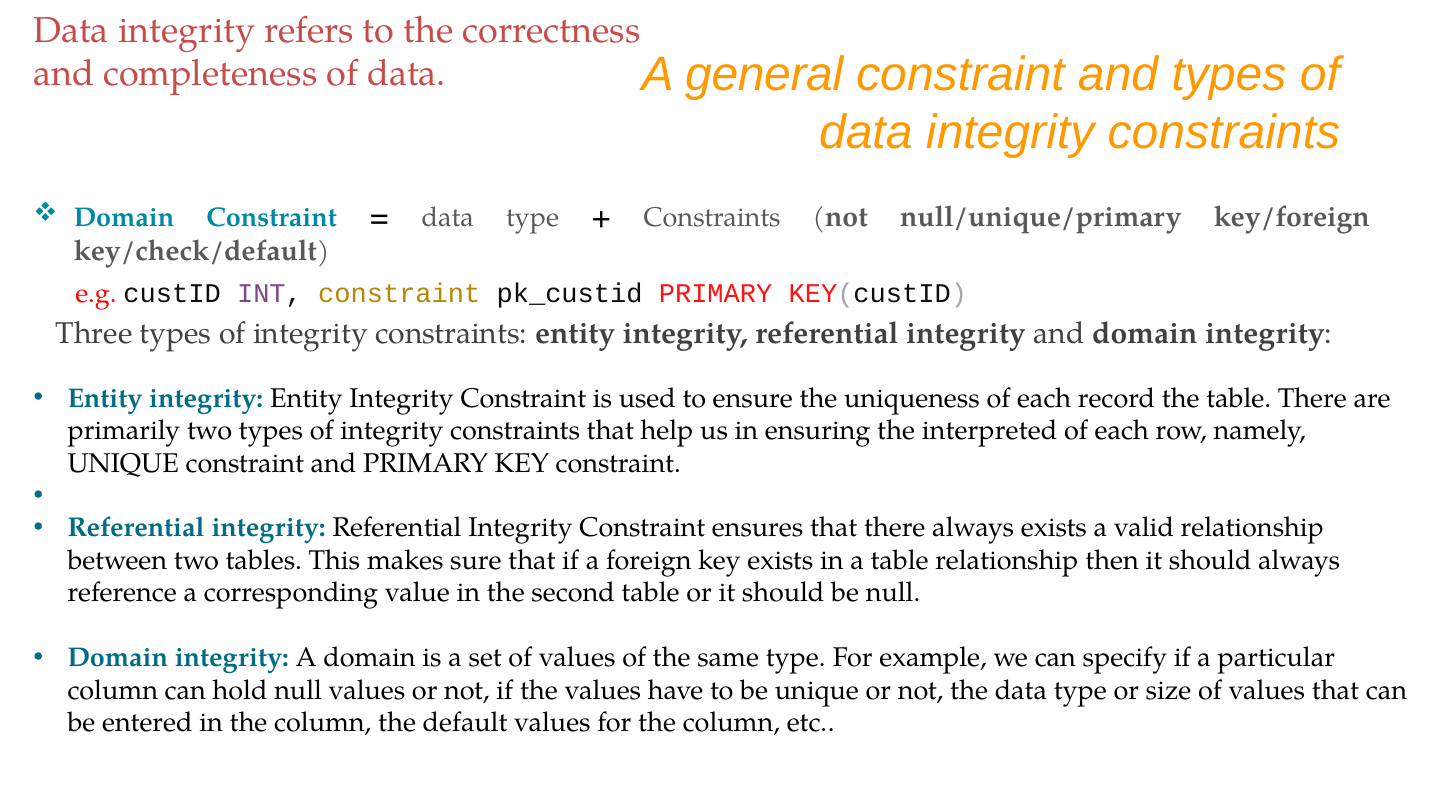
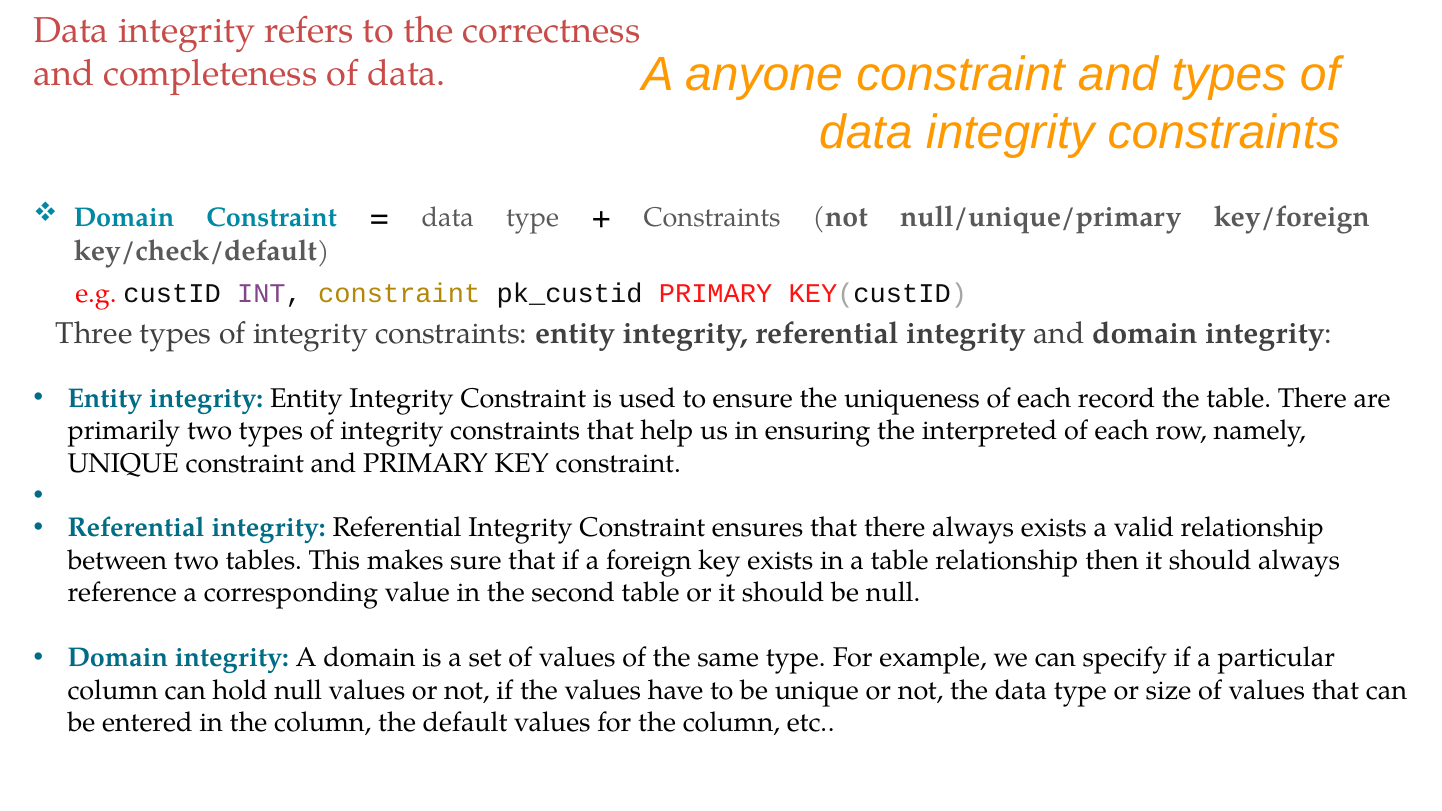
general: general -> anyone (764, 75)
